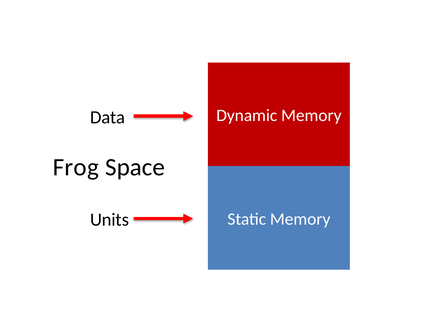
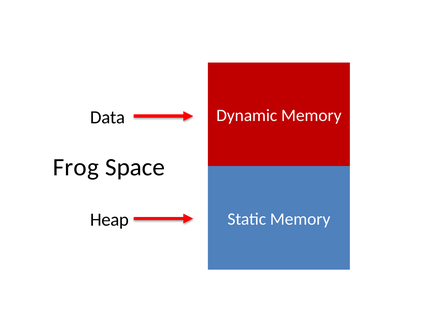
Units: Units -> Heap (110, 220)
